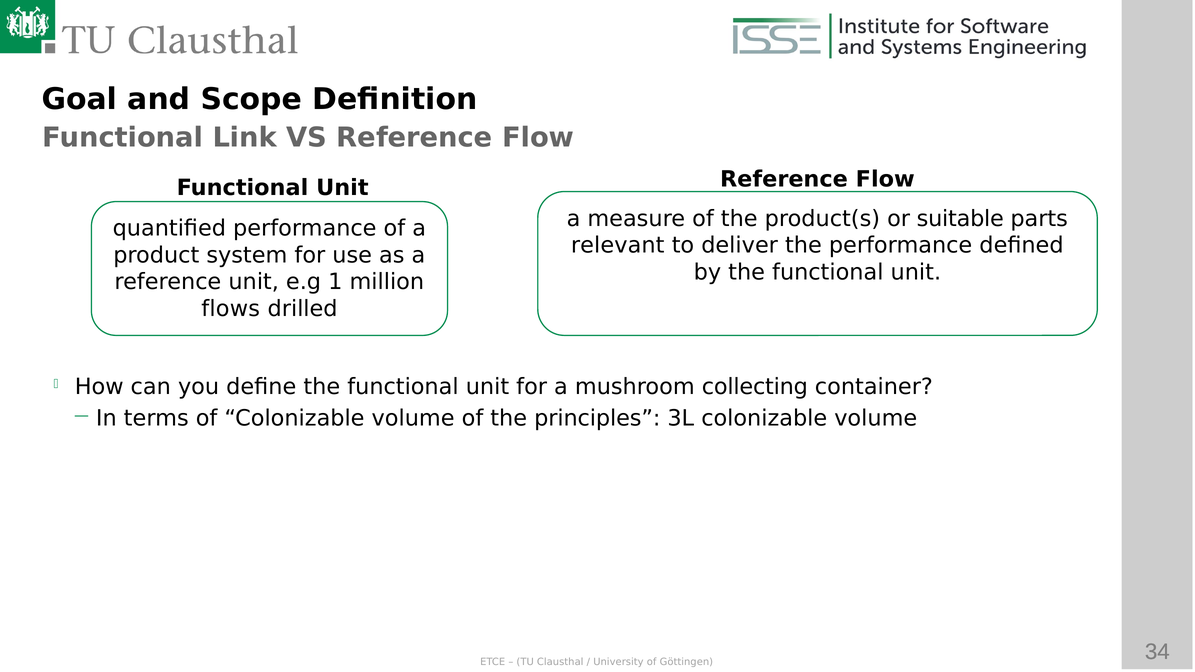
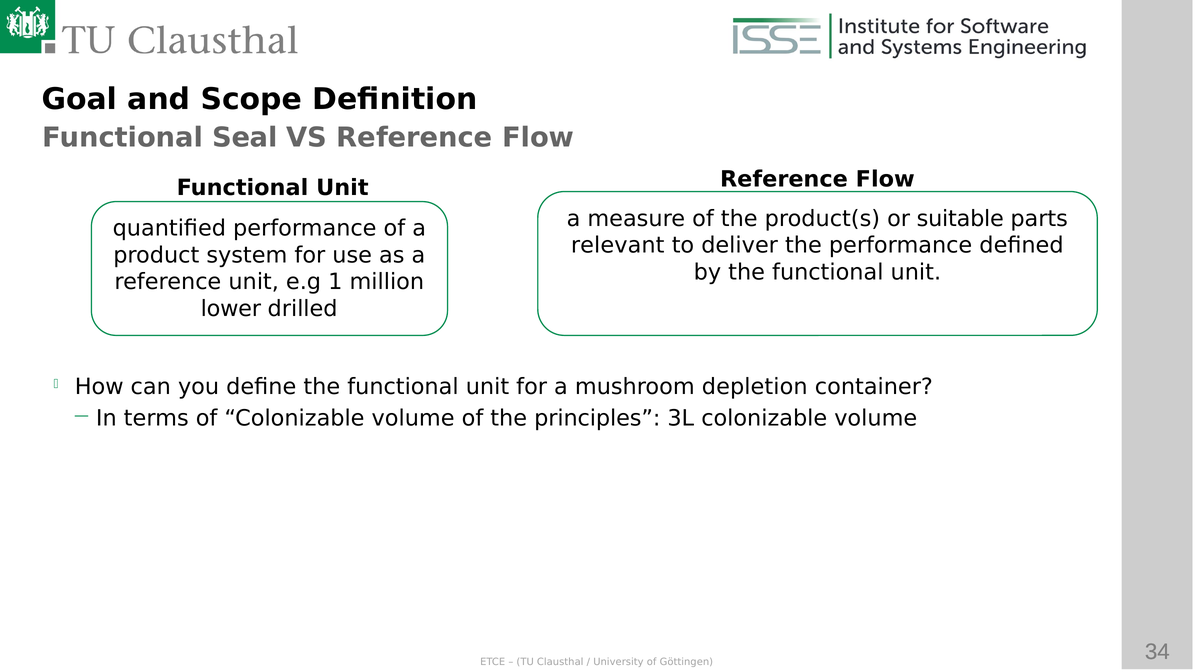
Link: Link -> Seal (245, 138)
flows: flows -> lower (231, 309)
collecting: collecting -> depletion (755, 387)
